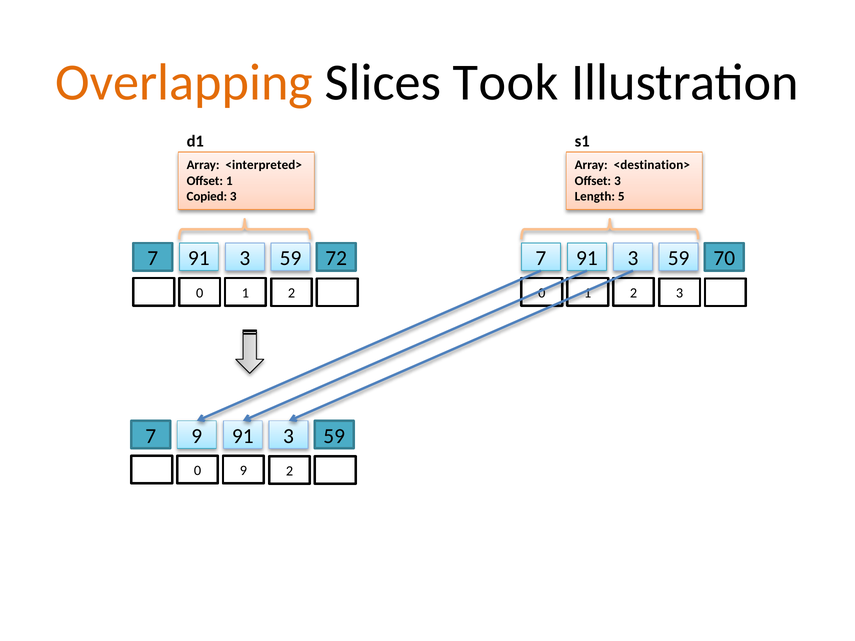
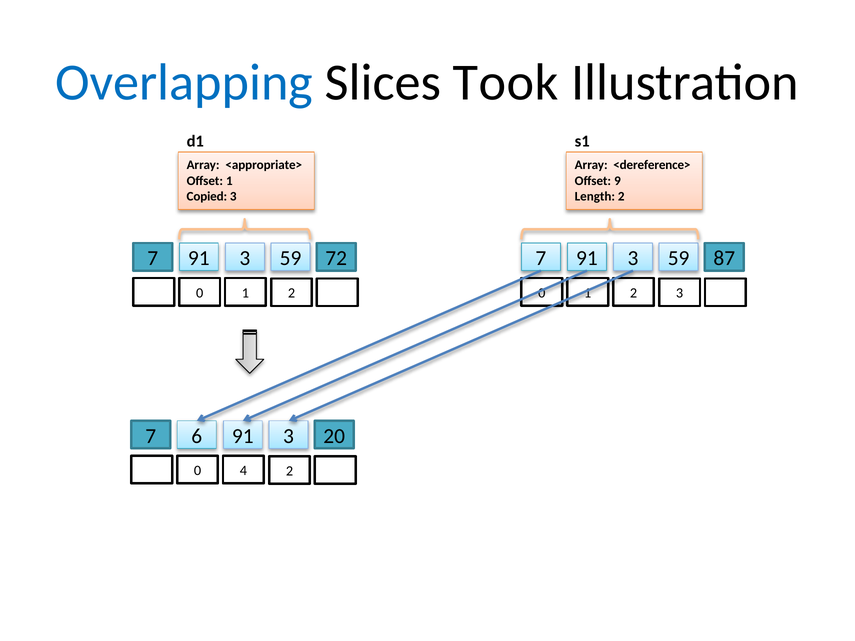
Overlapping colour: orange -> blue (184, 83)
<interpreted>: <interpreted> -> <appropriate> (264, 165)
<destination>: <destination> -> <dereference> (652, 165)
Offset 3: 3 -> 9 (617, 181)
Length 5: 5 -> 2 (621, 197)
70: 70 -> 87 (724, 258)
7 9: 9 -> 6 (197, 436)
59: 59 -> 20 (334, 436)
0 9: 9 -> 4 (243, 471)
